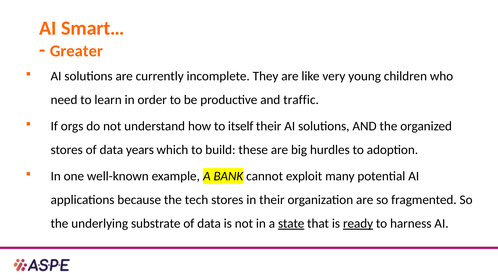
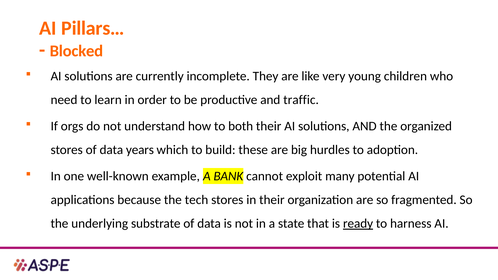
Smart…: Smart… -> Pillars… (93, 28)
Greater: Greater -> Blocked (76, 51)
itself: itself -> both (241, 126)
state underline: present -> none (291, 224)
